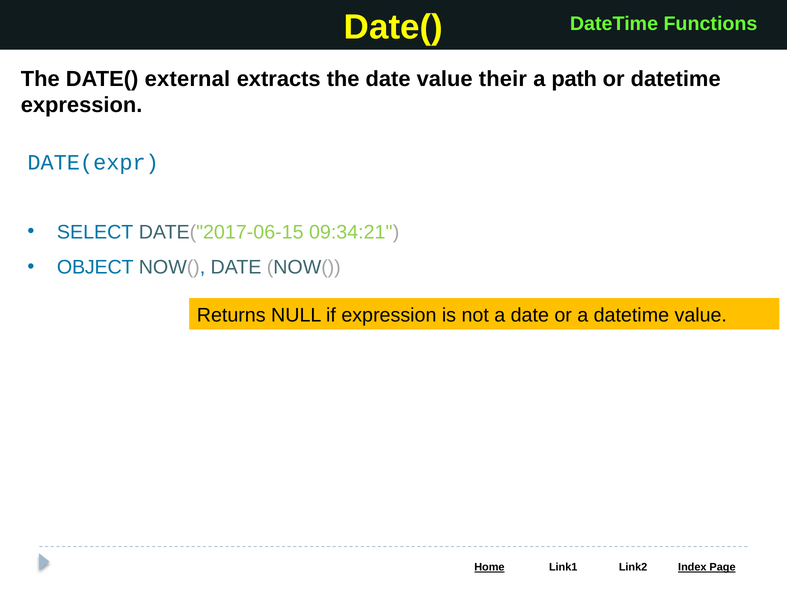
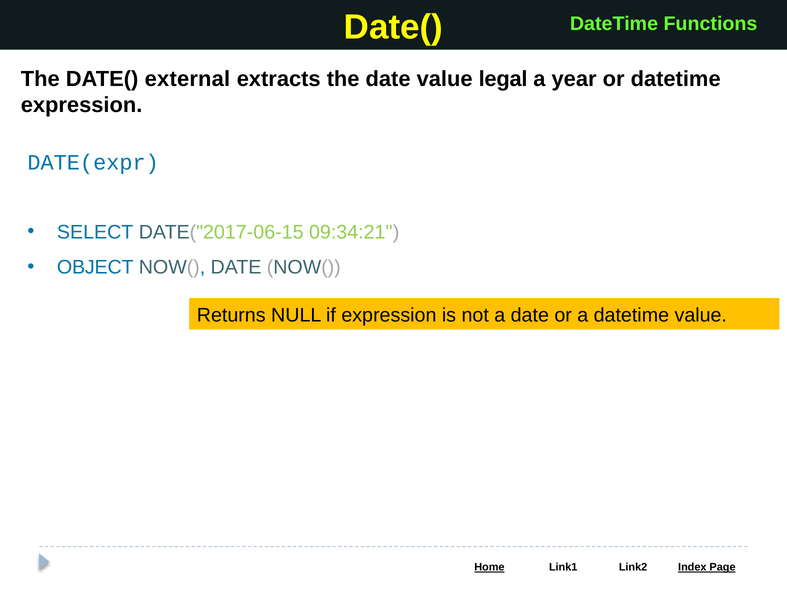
their: their -> legal (503, 79)
path: path -> year (574, 79)
